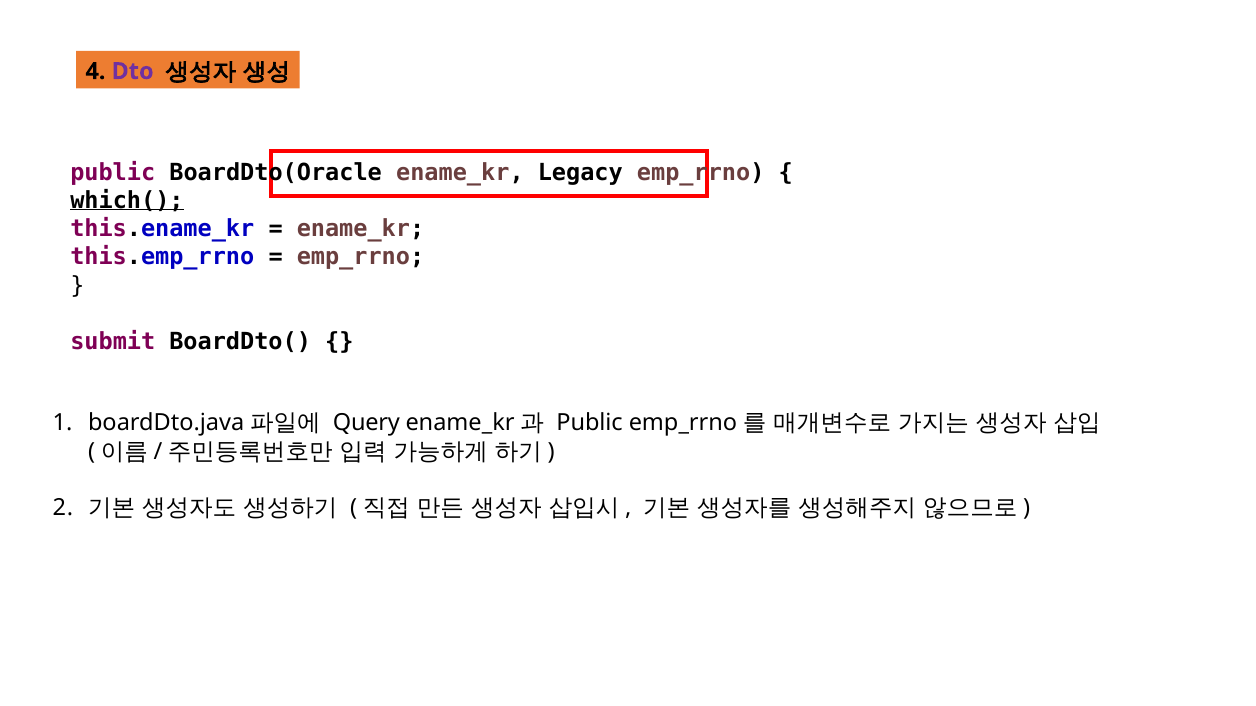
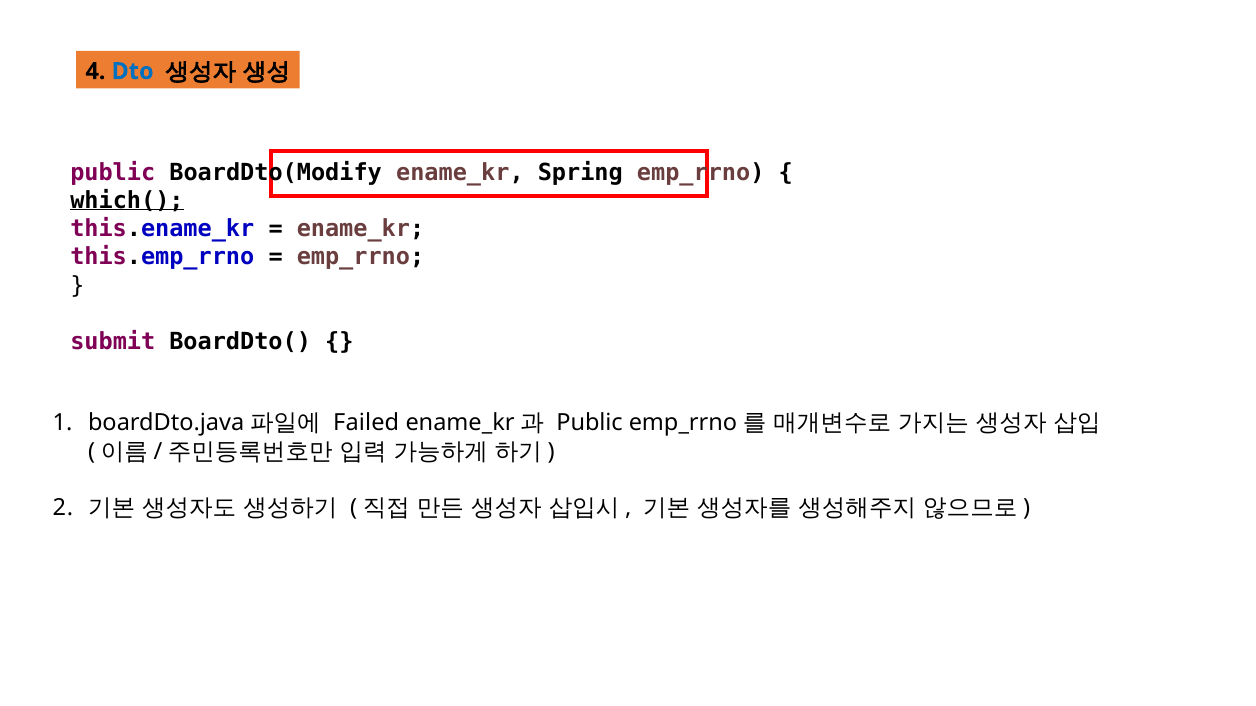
Dto colour: purple -> blue (133, 71)
BoardDto(Oracle: BoardDto(Oracle -> BoardDto(Modify (276, 172)
Legacy: Legacy -> Spring (580, 172)
Query: Query -> Failed (366, 423)
